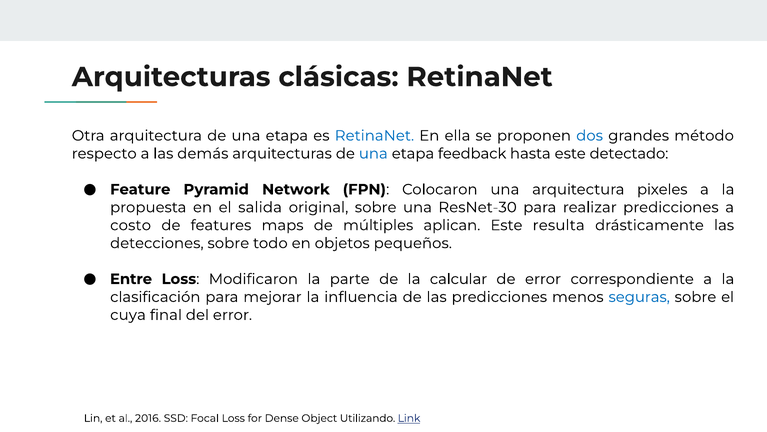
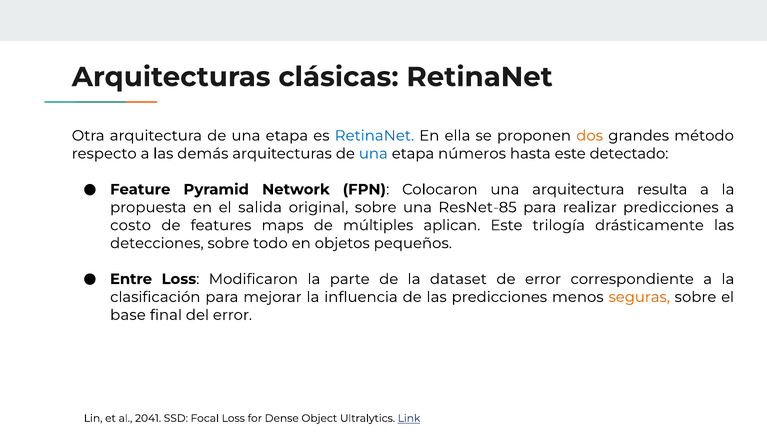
dos colour: blue -> orange (590, 135)
feedback: feedback -> números (472, 153)
pixeles: pixeles -> resulta (662, 189)
ResNet-30: ResNet-30 -> ResNet-85 (478, 207)
resulta: resulta -> trilogía (559, 225)
calcular: calcular -> dataset (458, 279)
seguras colour: blue -> orange (639, 297)
cuya: cuya -> base (128, 315)
2016: 2016 -> 2041 (148, 418)
Utilizando: Utilizando -> Ultralytics (368, 418)
